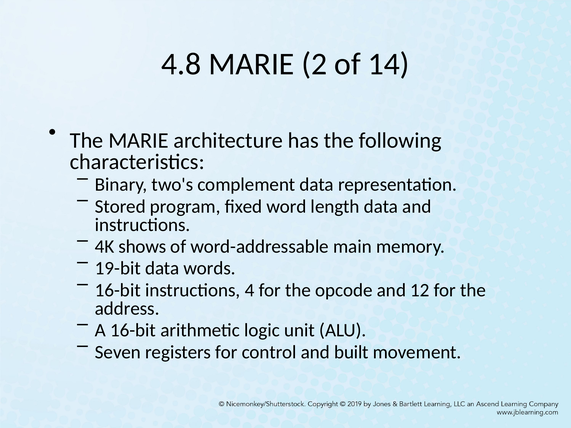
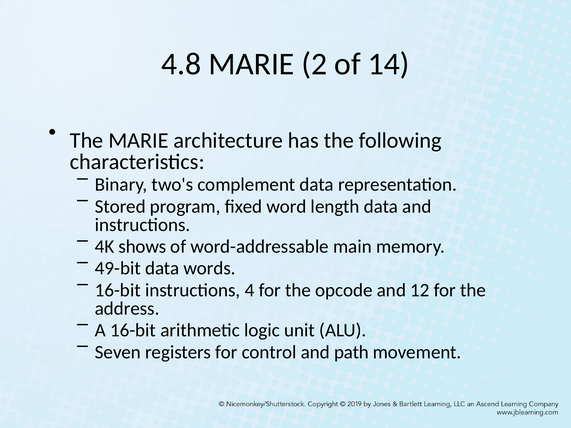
19-bit: 19-bit -> 49-bit (118, 269)
built: built -> path (351, 352)
